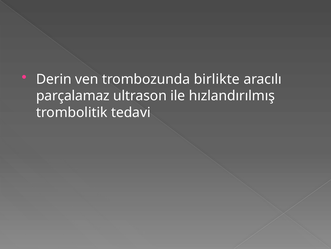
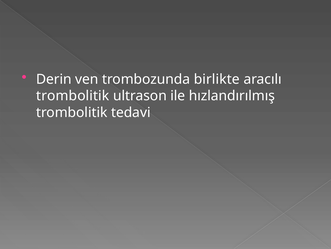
parçalamaz: parçalamaz -> trombolitik (73, 96)
